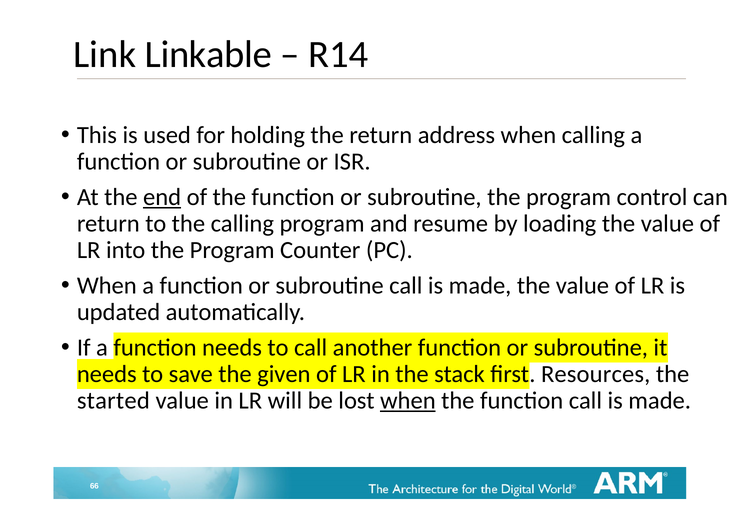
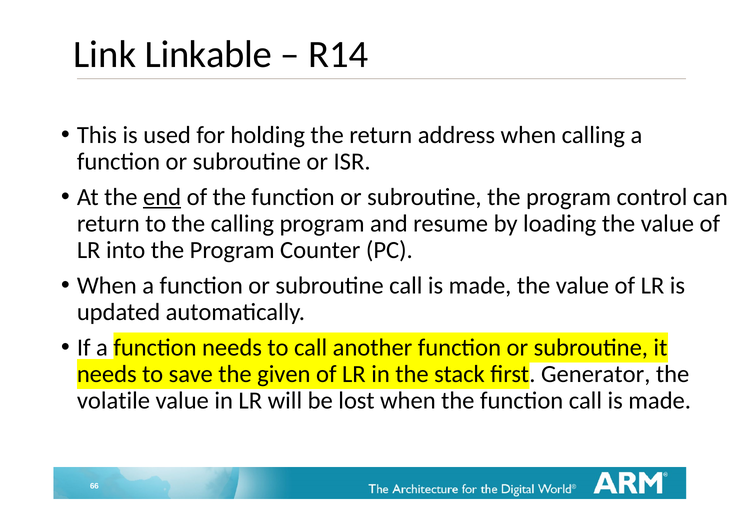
Resources: Resources -> Generator (596, 374)
started: started -> volatile (113, 401)
when underline: present -> none (408, 401)
